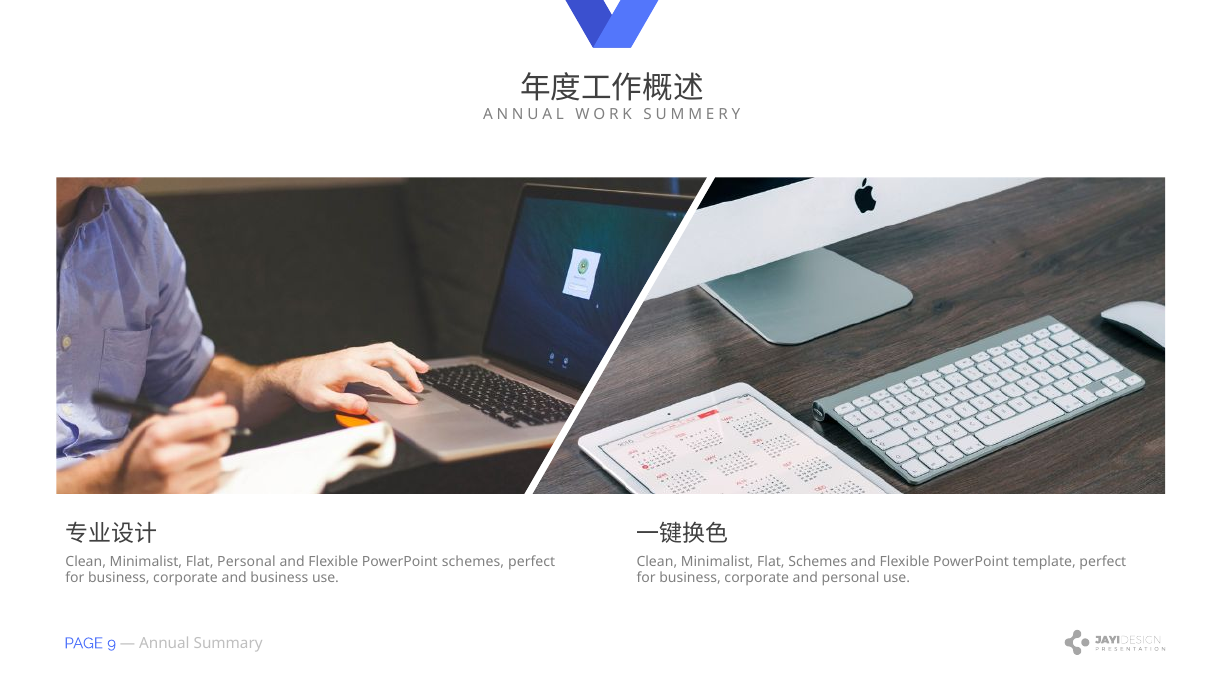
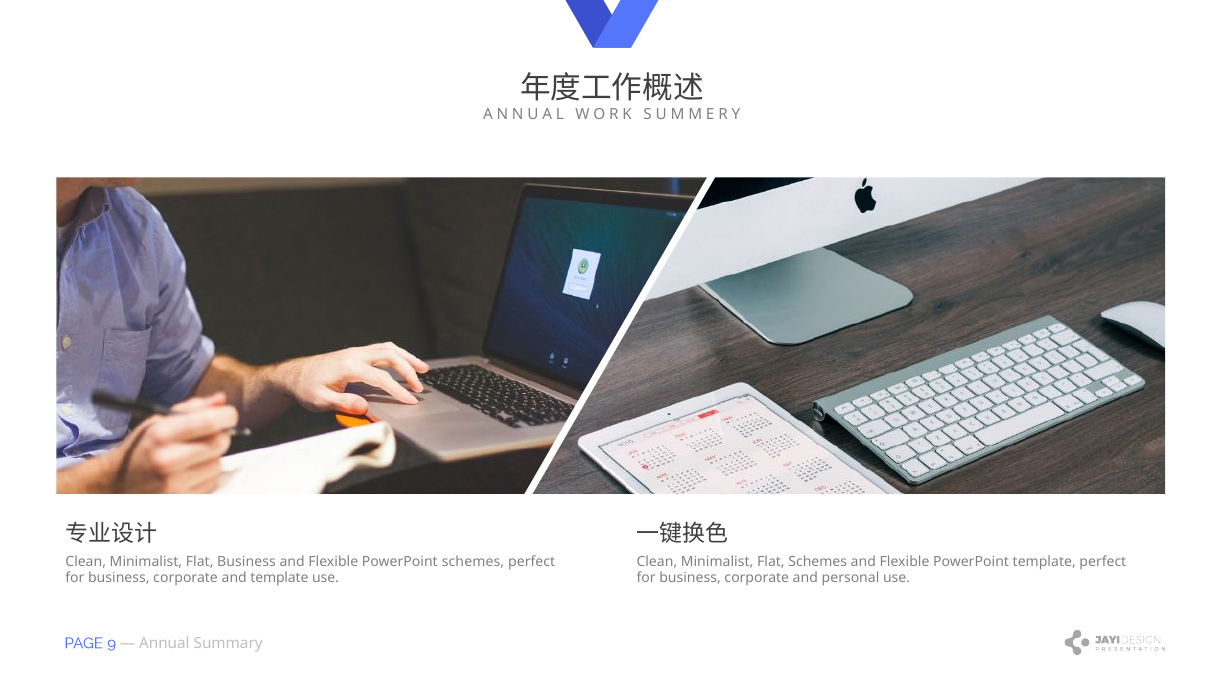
Flat Personal: Personal -> Business (247, 562)
and business: business -> template (279, 577)
